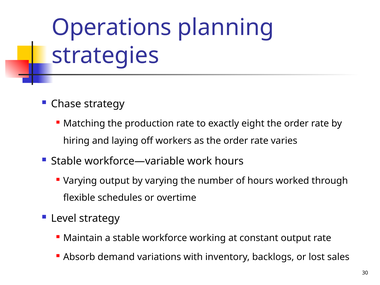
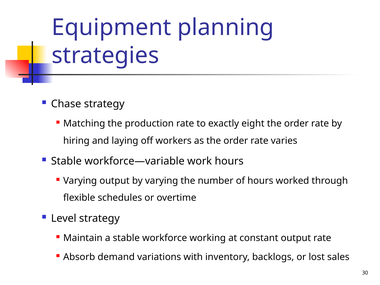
Operations: Operations -> Equipment (111, 28)
